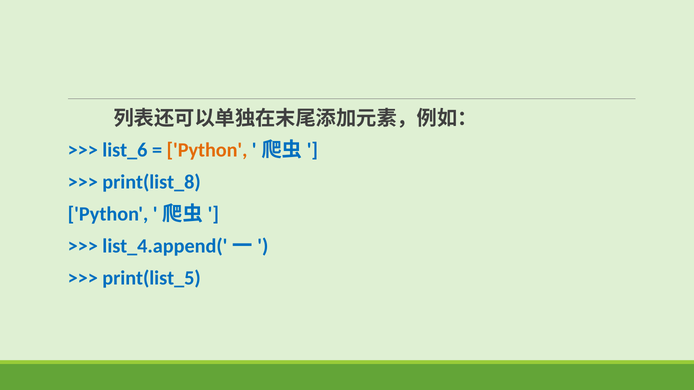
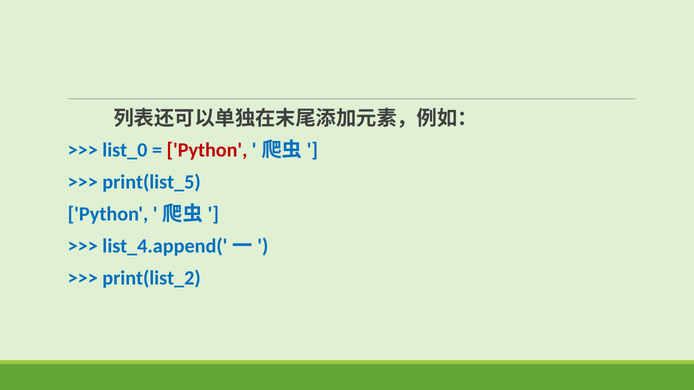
list_6: list_6 -> list_0 (125, 150)
Python colour: orange -> red (207, 150)
print(list_8: print(list_8 -> print(list_5 (152, 182)
print(list_5: print(list_5 -> print(list_2 (152, 278)
